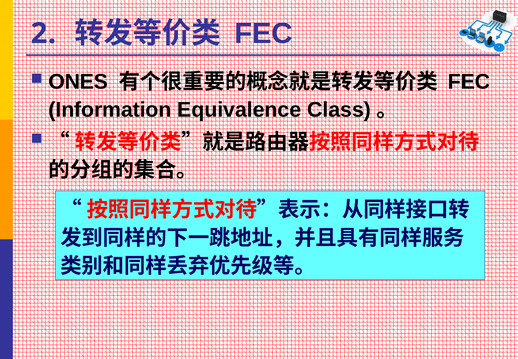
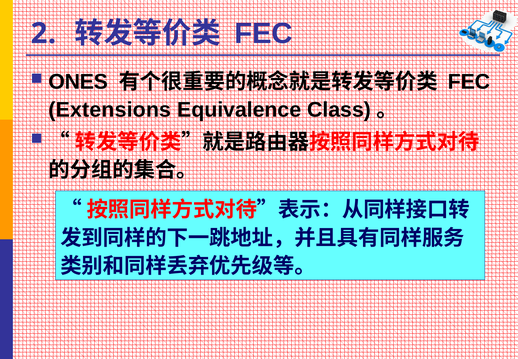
Information: Information -> Extensions (110, 110)
